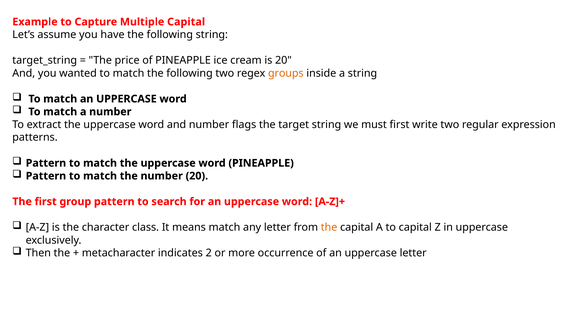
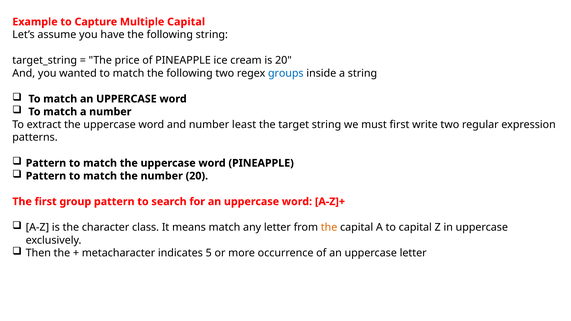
groups colour: orange -> blue (286, 73)
flags: flags -> least (244, 125)
2: 2 -> 5 (209, 253)
